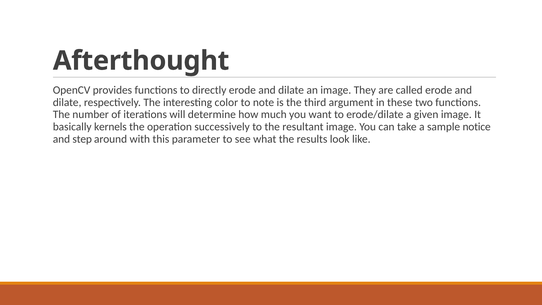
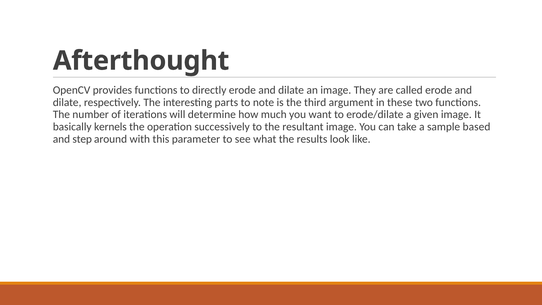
color: color -> parts (226, 102)
notice: notice -> based (477, 127)
